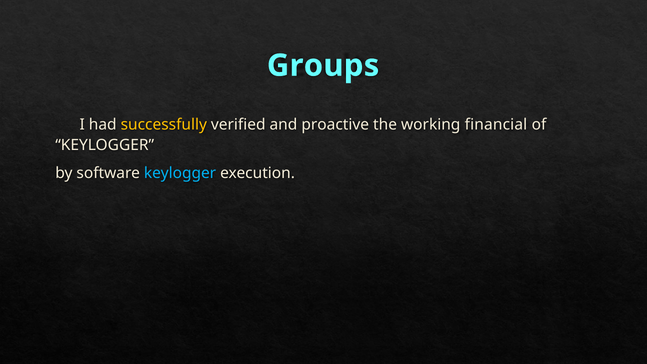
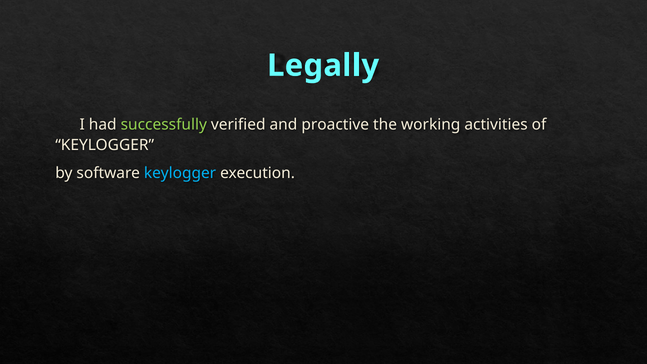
Groups: Groups -> Legally (323, 66)
successfully colour: yellow -> light green (164, 125)
financial: financial -> activities (496, 125)
